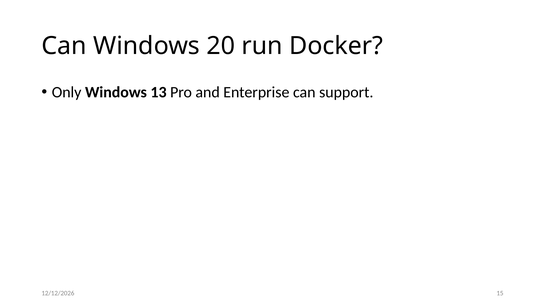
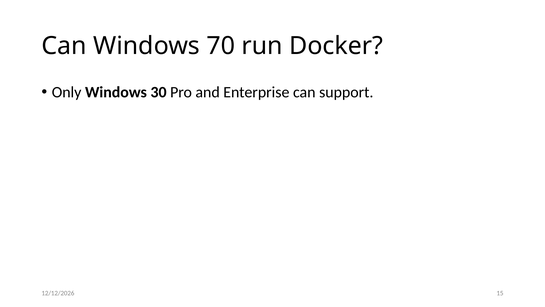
20: 20 -> 70 (221, 46)
13: 13 -> 30 (159, 92)
